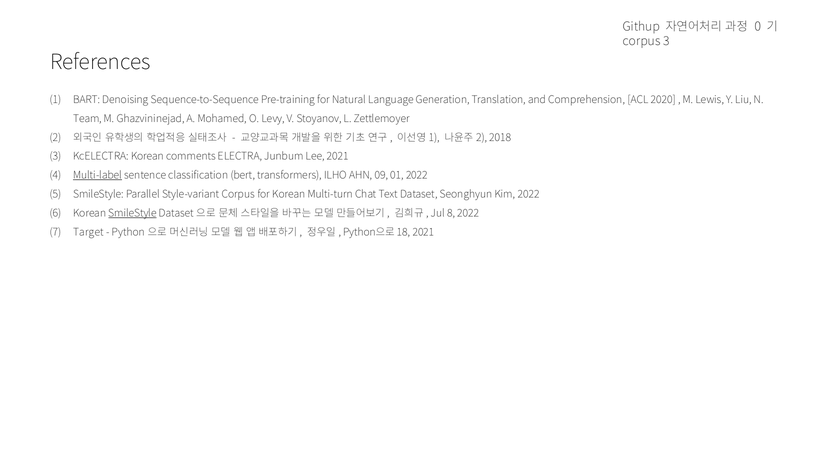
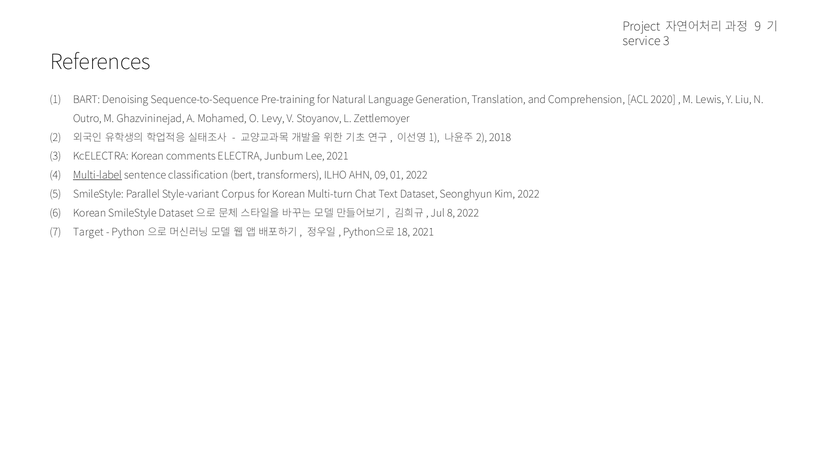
Githup: Githup -> Project (641, 26)
0: 0 -> 9 (758, 26)
corpus: corpus -> service (642, 41)
Team: Team -> Outro (87, 118)
SmileStyle underline: present -> none (133, 213)
